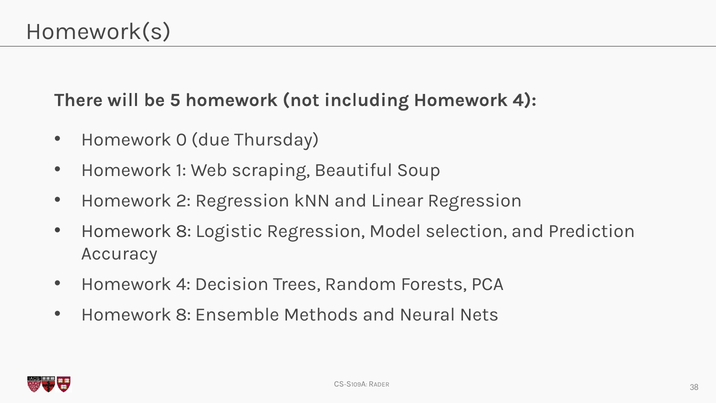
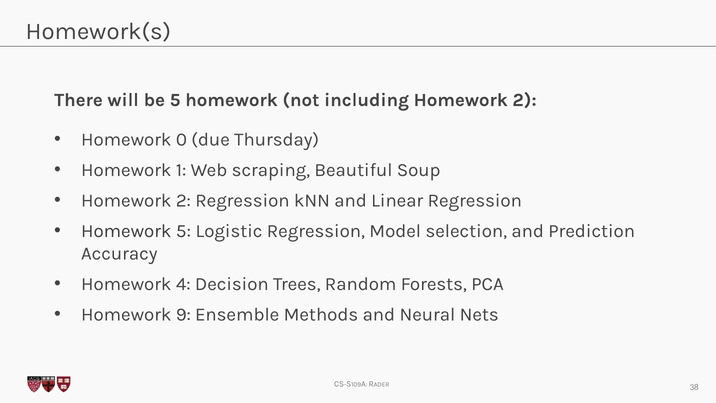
including Homework 4: 4 -> 2 (525, 100)
8: 8 -> 5 (183, 231)
8: 8 -> 9 (183, 315)
